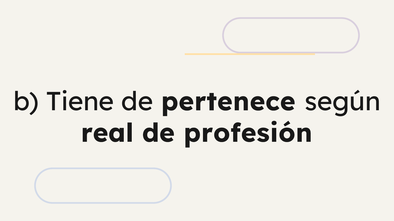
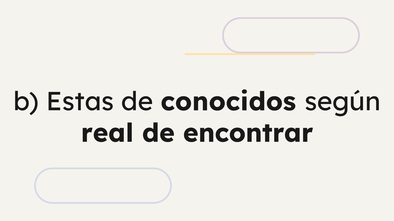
Tiene: Tiene -> Estas (80, 102)
pertenece: pertenece -> conocidos (228, 102)
profesión: profesión -> encontrar (248, 134)
